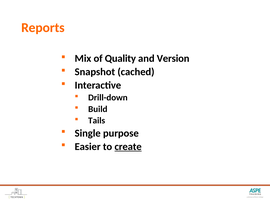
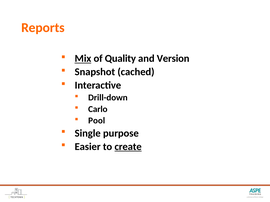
Mix underline: none -> present (83, 59)
Build: Build -> Carlo (98, 109)
Tails: Tails -> Pool (97, 121)
